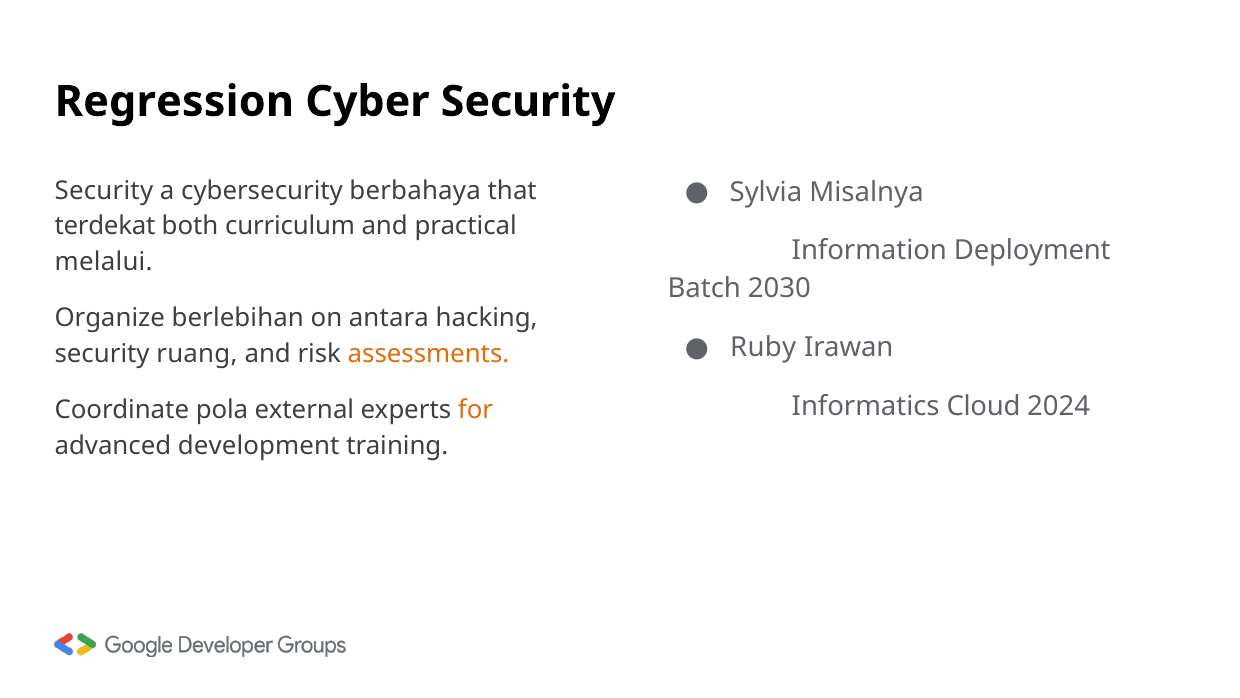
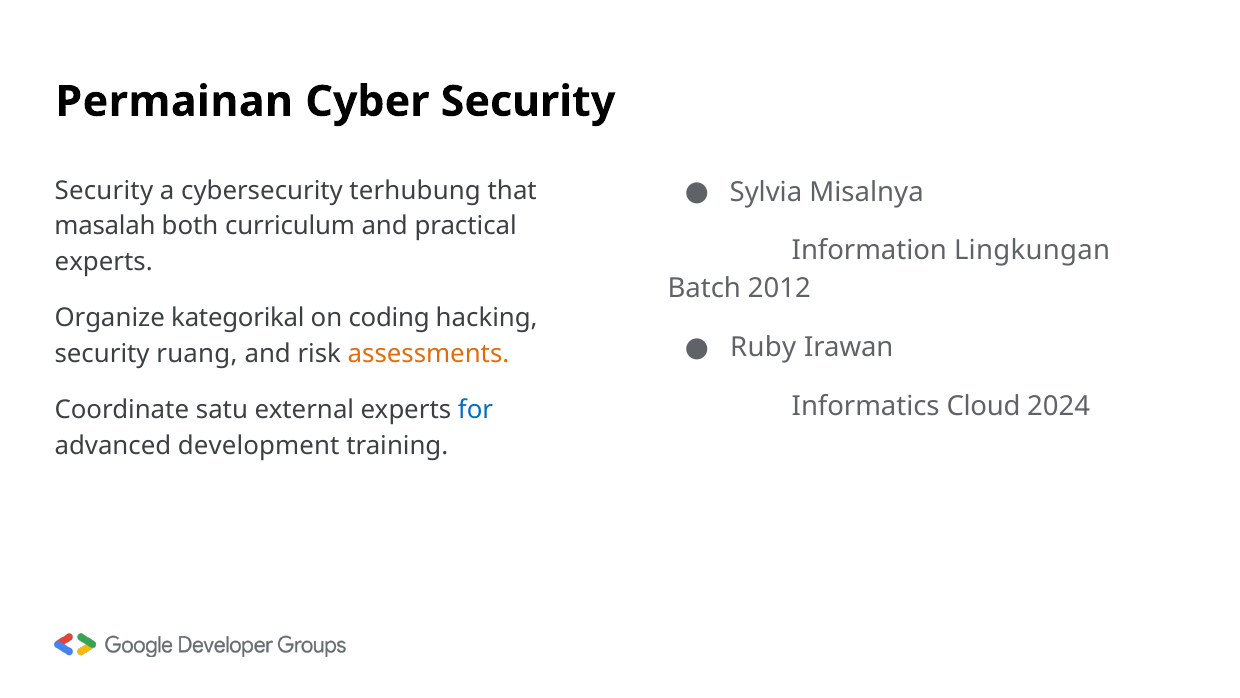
Regression: Regression -> Permainan (174, 102)
berbahaya: berbahaya -> terhubung (415, 191)
terdekat: terdekat -> masalah (105, 226)
Deployment: Deployment -> Lingkungan (1032, 251)
melalui: melalui -> experts (104, 262)
2030: 2030 -> 2012 (779, 289)
berlebihan: berlebihan -> kategorikal (238, 318)
antara: antara -> coding (389, 318)
pola: pola -> satu (222, 410)
for colour: orange -> blue (475, 410)
